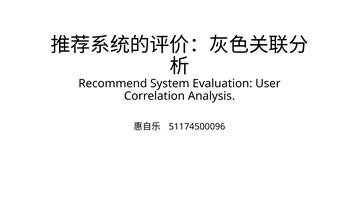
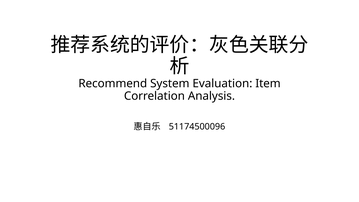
User: User -> Item (268, 83)
